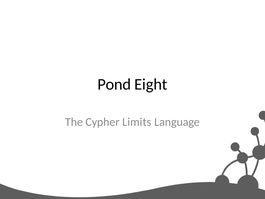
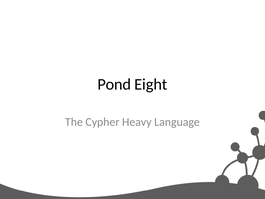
Limits: Limits -> Heavy (137, 122)
